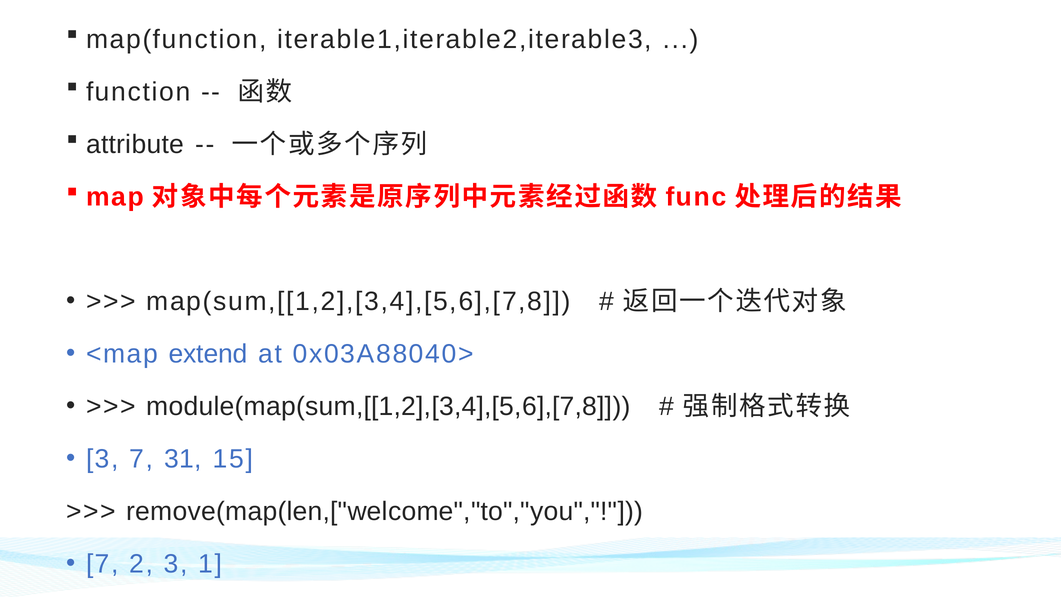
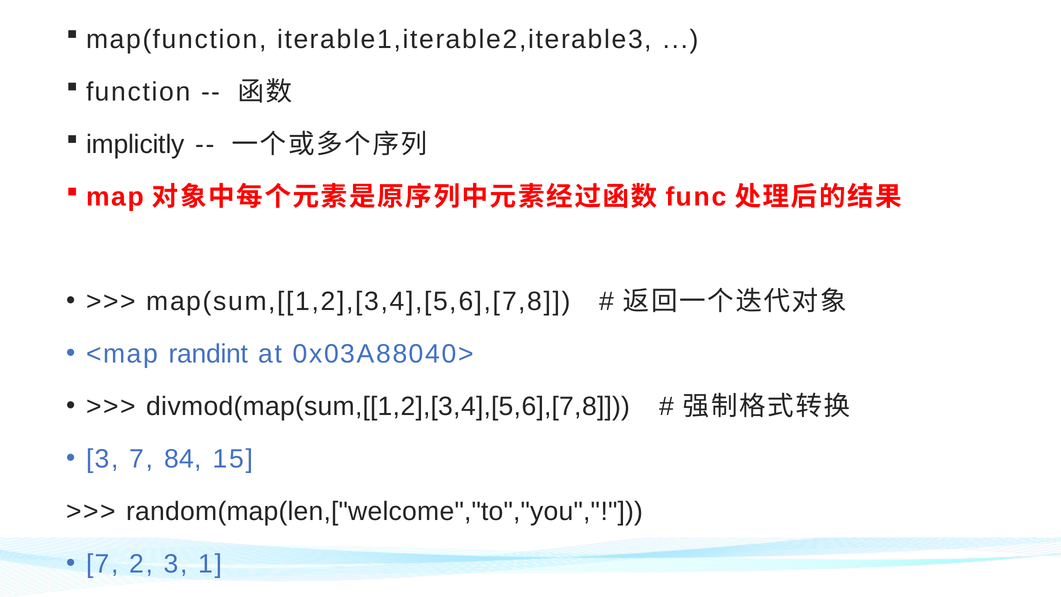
attribute: attribute -> implicitly (135, 144)
extend: extend -> randint (208, 354)
module(map(sum,[[1,2],[3,4],[5,6],[7,8: module(map(sum,[[1,2],[3,4],[5,6],[7,8 -> divmod(map(sum,[[1,2],[3,4],[5,6],[7,8 (388, 406)
31: 31 -> 84 (183, 459)
remove(map(len,["welcome","to","you: remove(map(len,["welcome","to","you -> random(map(len,["welcome","to","you (385, 511)
